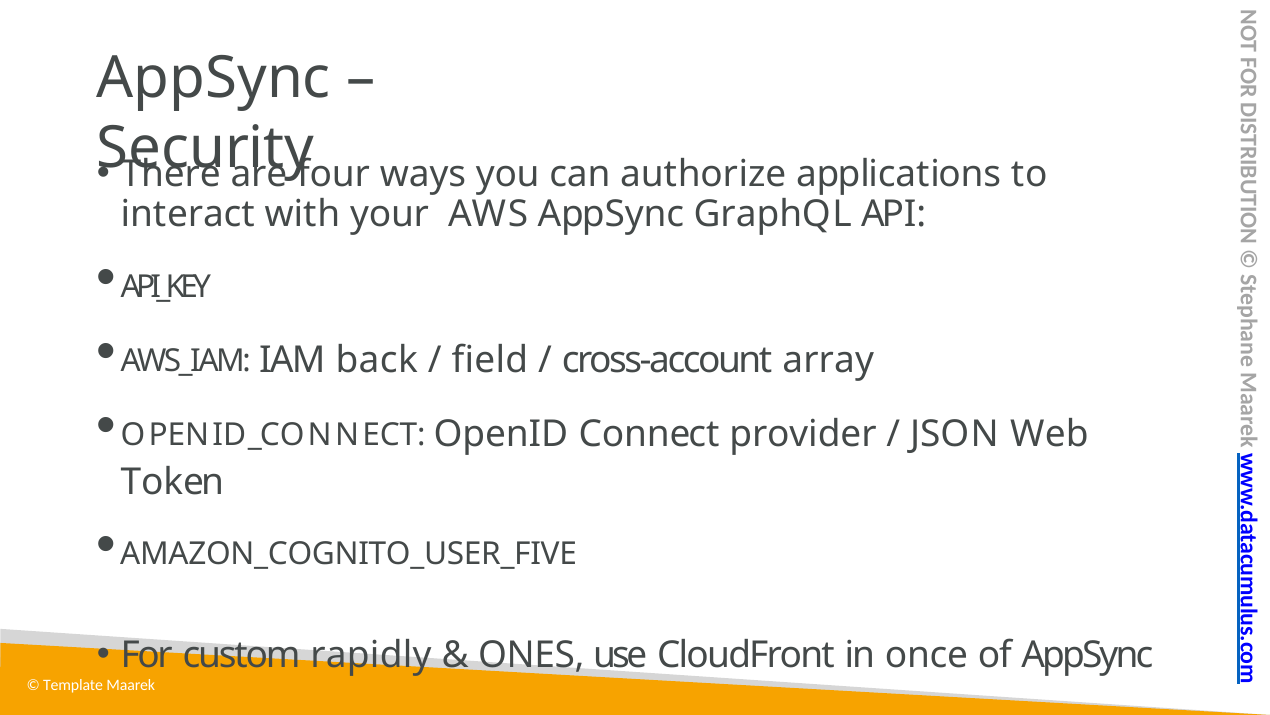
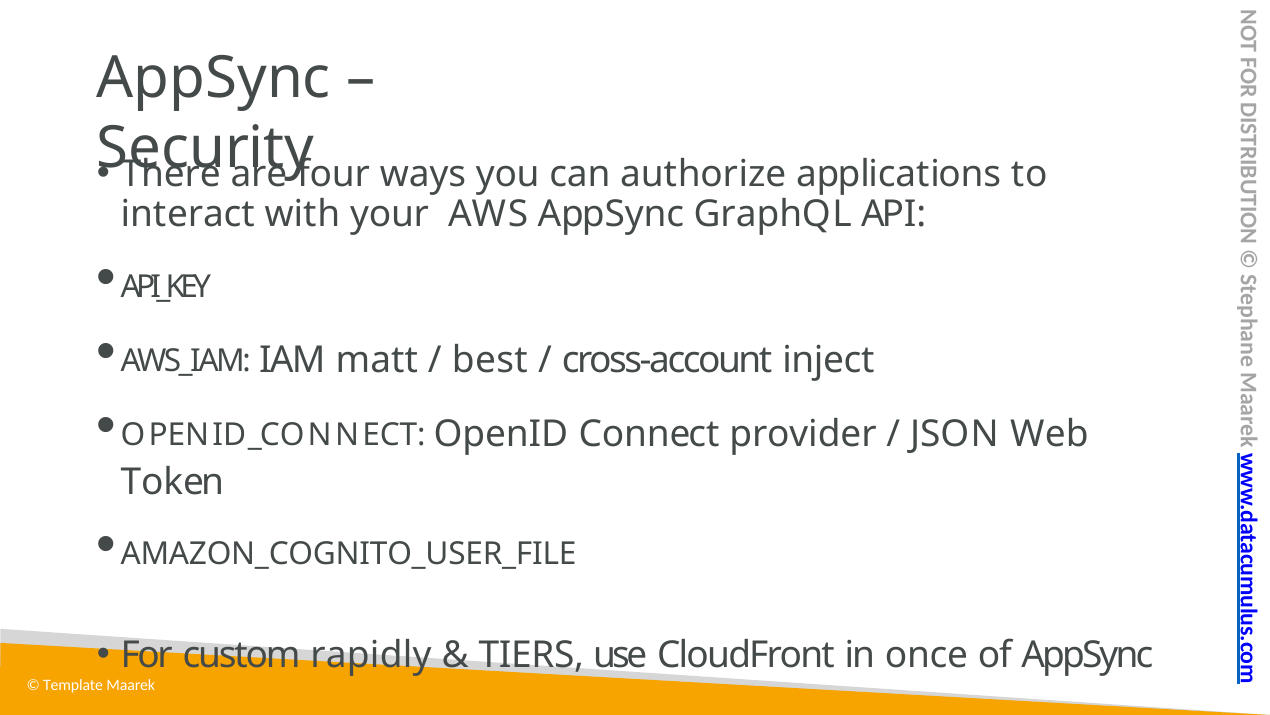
back: back -> matt (377, 360)
field: field -> best (490, 360)
array: array -> inject (828, 360)
AMAZON_COGNITO_USER_FIVE: AMAZON_COGNITO_USER_FIVE -> AMAZON_COGNITO_USER_FILE (349, 554)
ONES: ONES -> TIERS (531, 655)
